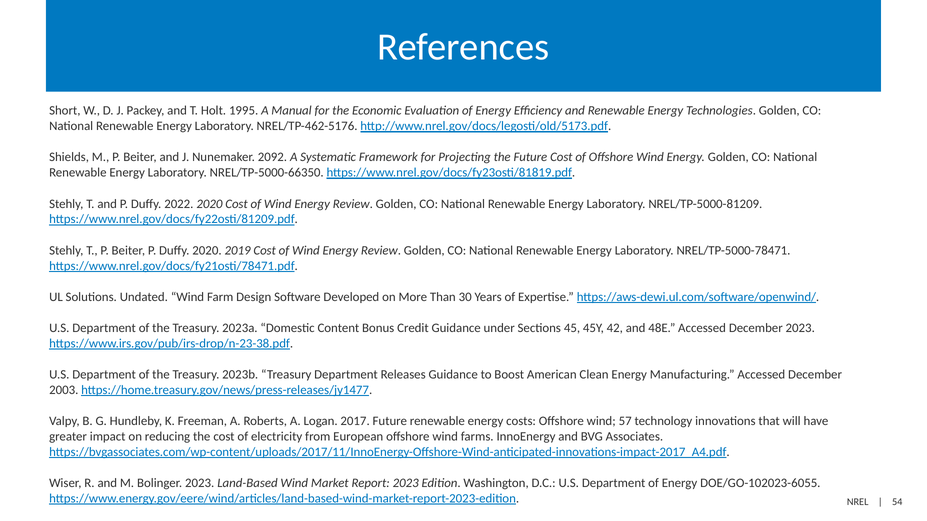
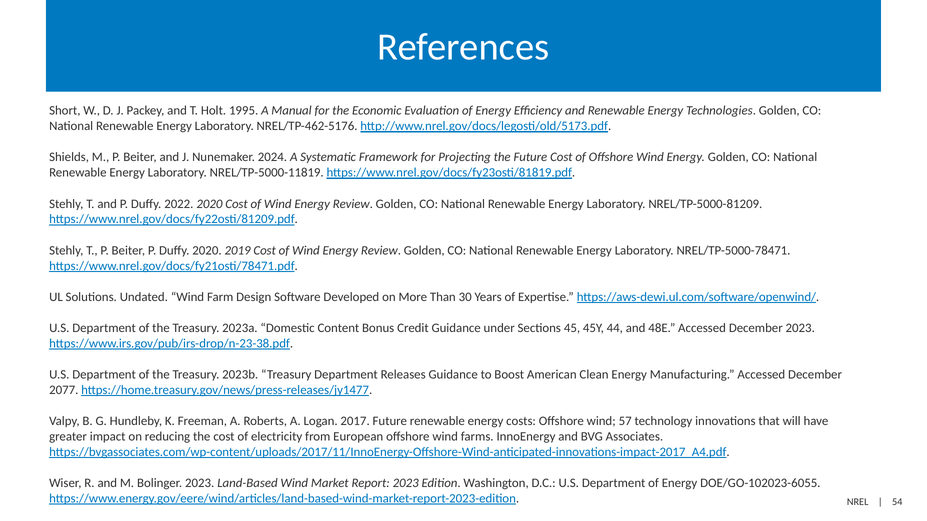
2092: 2092 -> 2024 (272, 157)
NREL/TP-5000-66350: NREL/TP-5000-66350 -> NREL/TP-5000-11819 (267, 173)
42: 42 -> 44 (615, 328)
2003: 2003 -> 2077 (64, 390)
